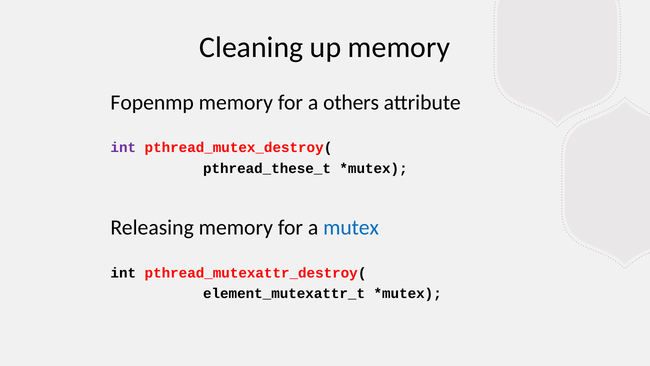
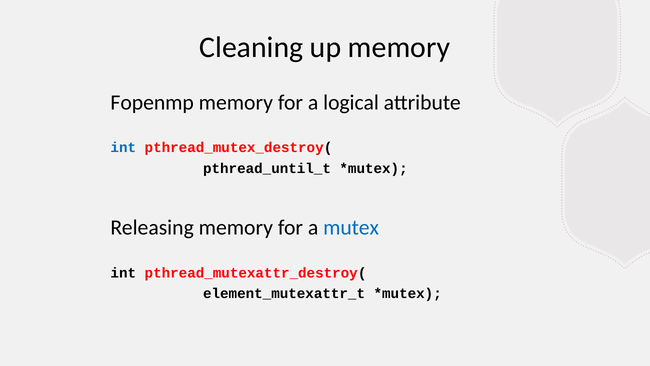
others: others -> logical (351, 102)
int colour: purple -> blue (123, 148)
pthread_these_t: pthread_these_t -> pthread_until_t (267, 168)
